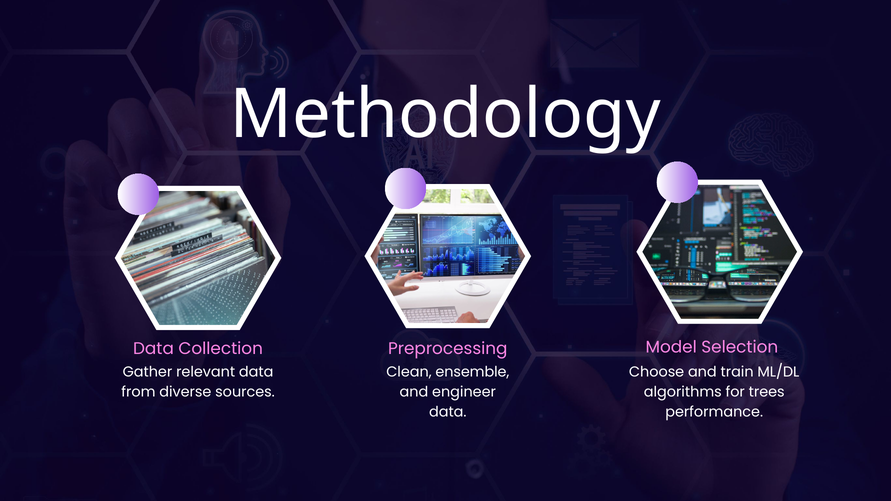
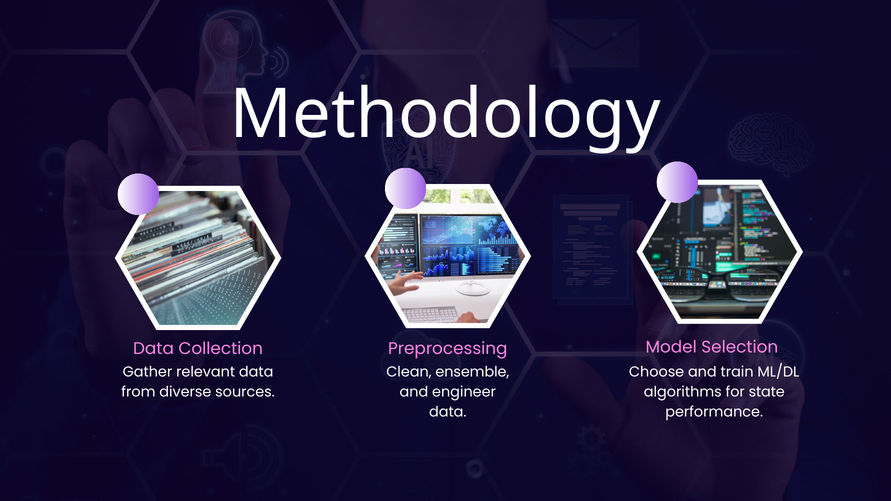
trees: trees -> state (767, 392)
